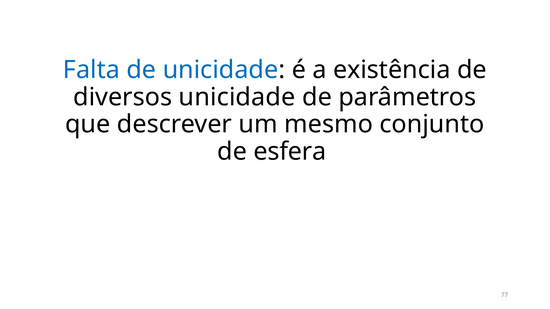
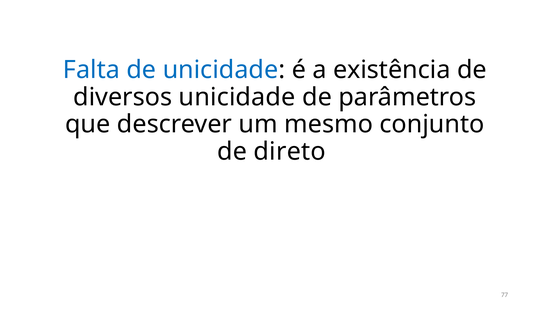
esfera: esfera -> direto (290, 152)
